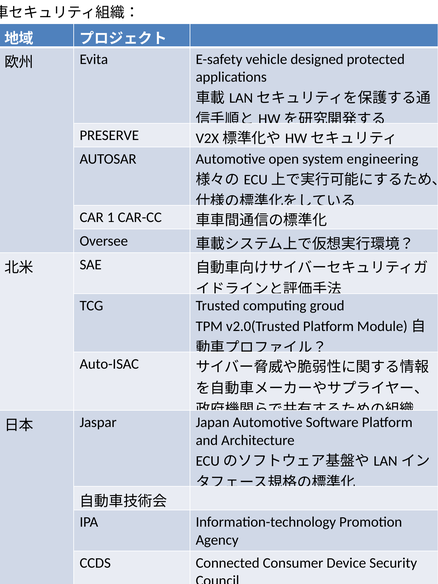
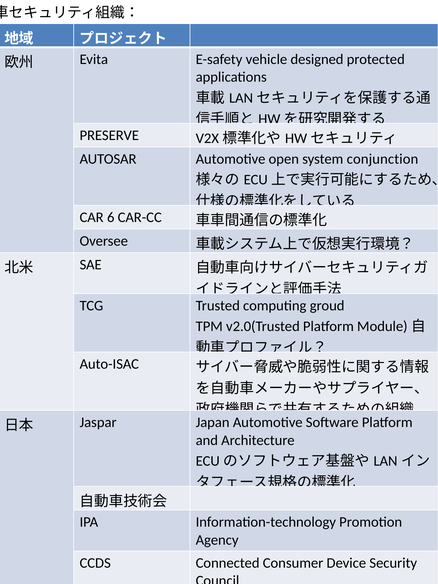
engineering: engineering -> conjunction (383, 159)
1: 1 -> 6 (111, 217)
